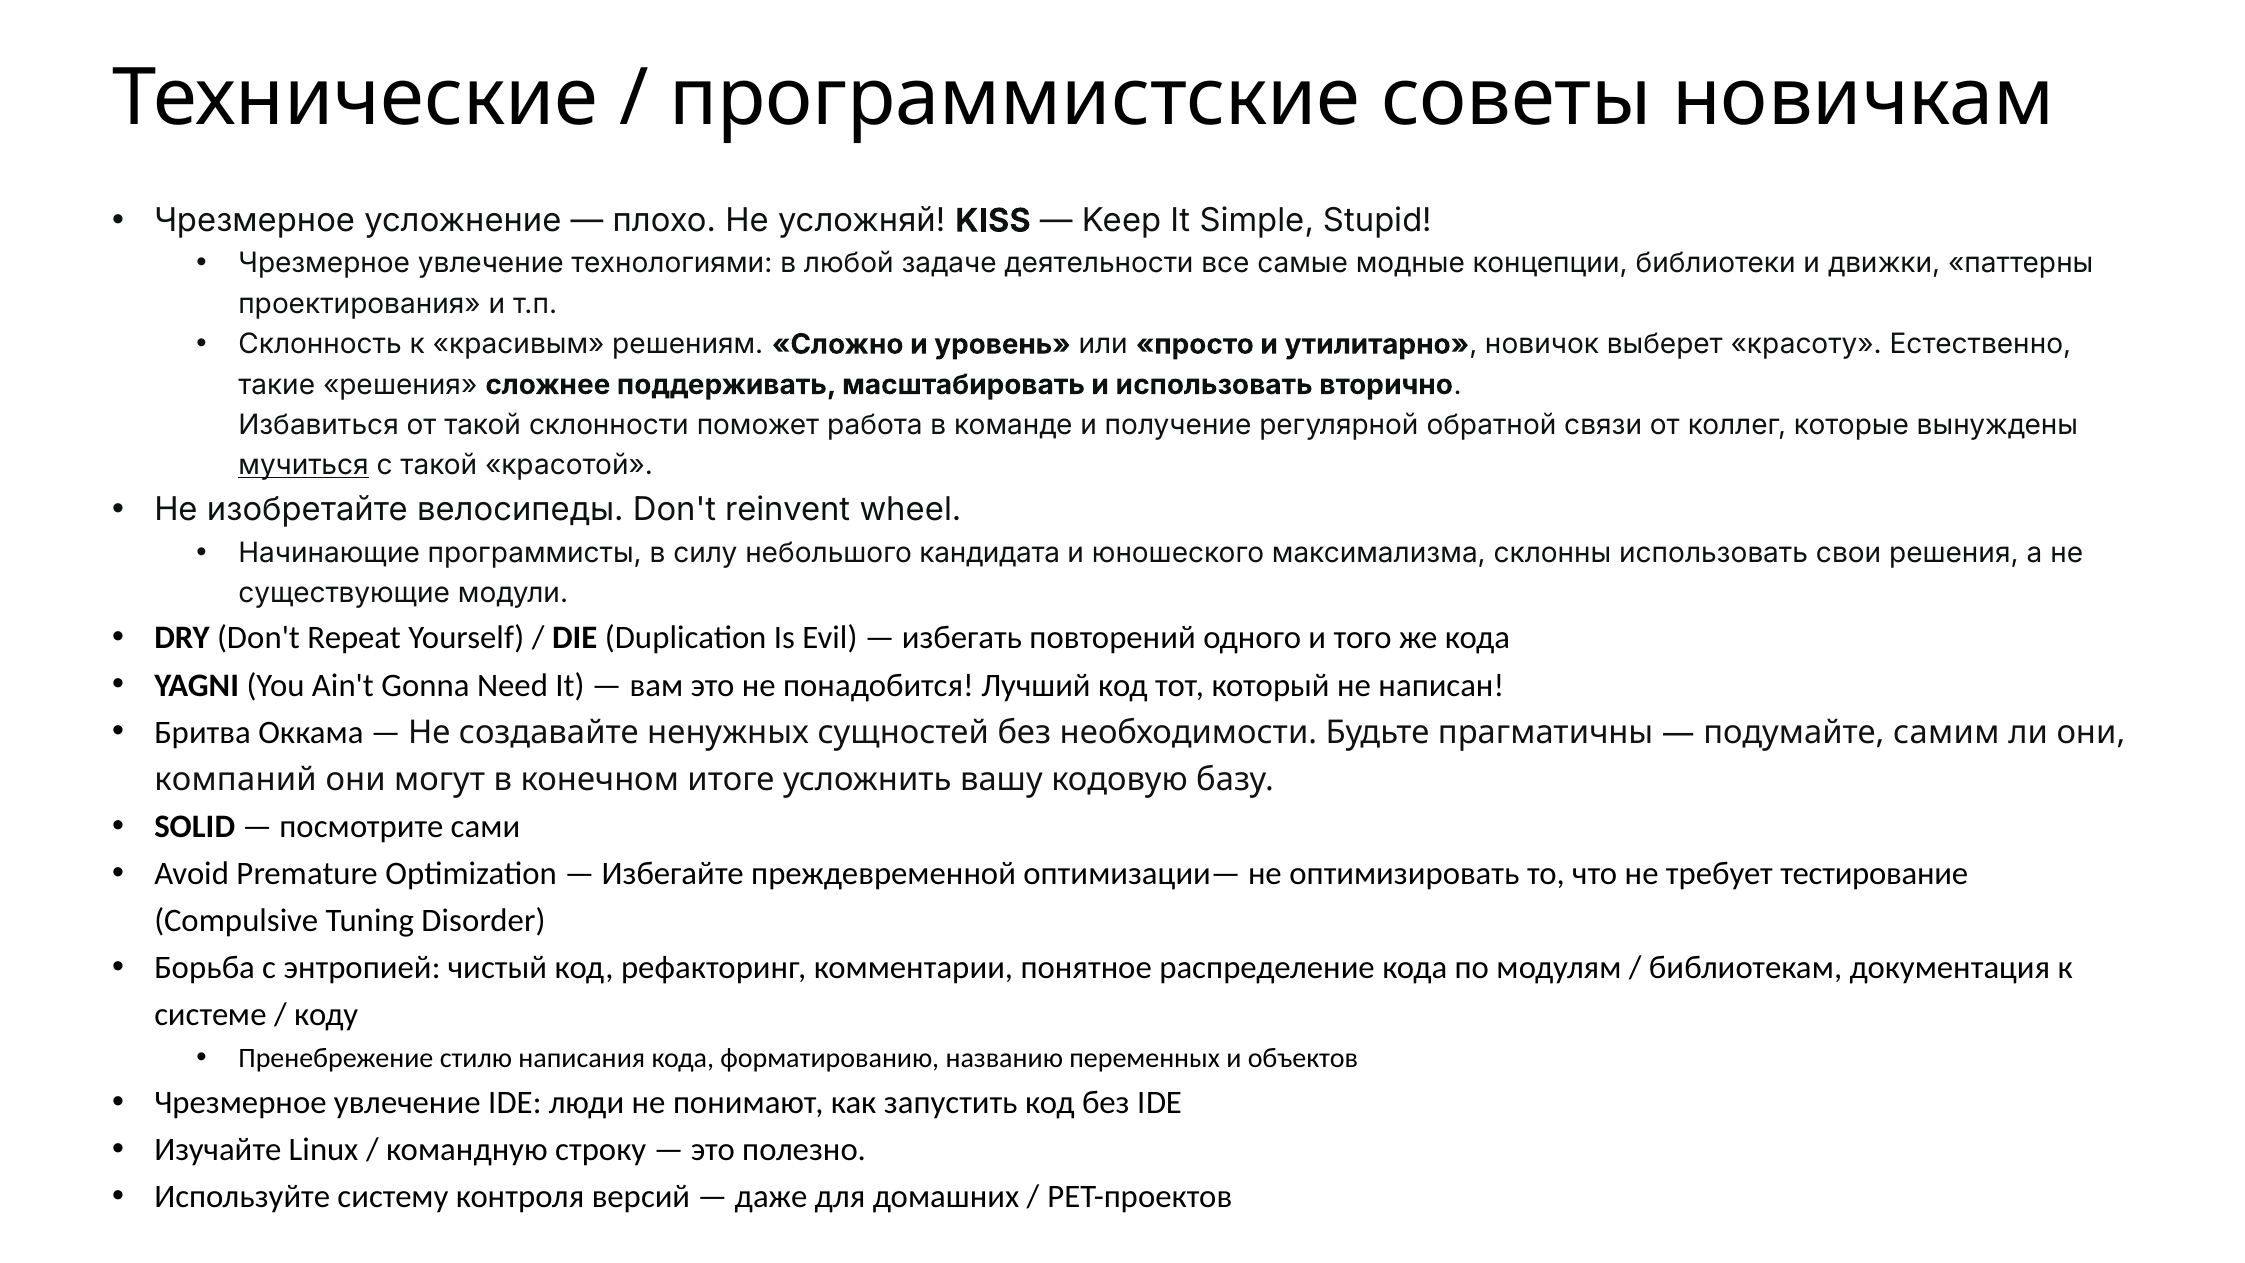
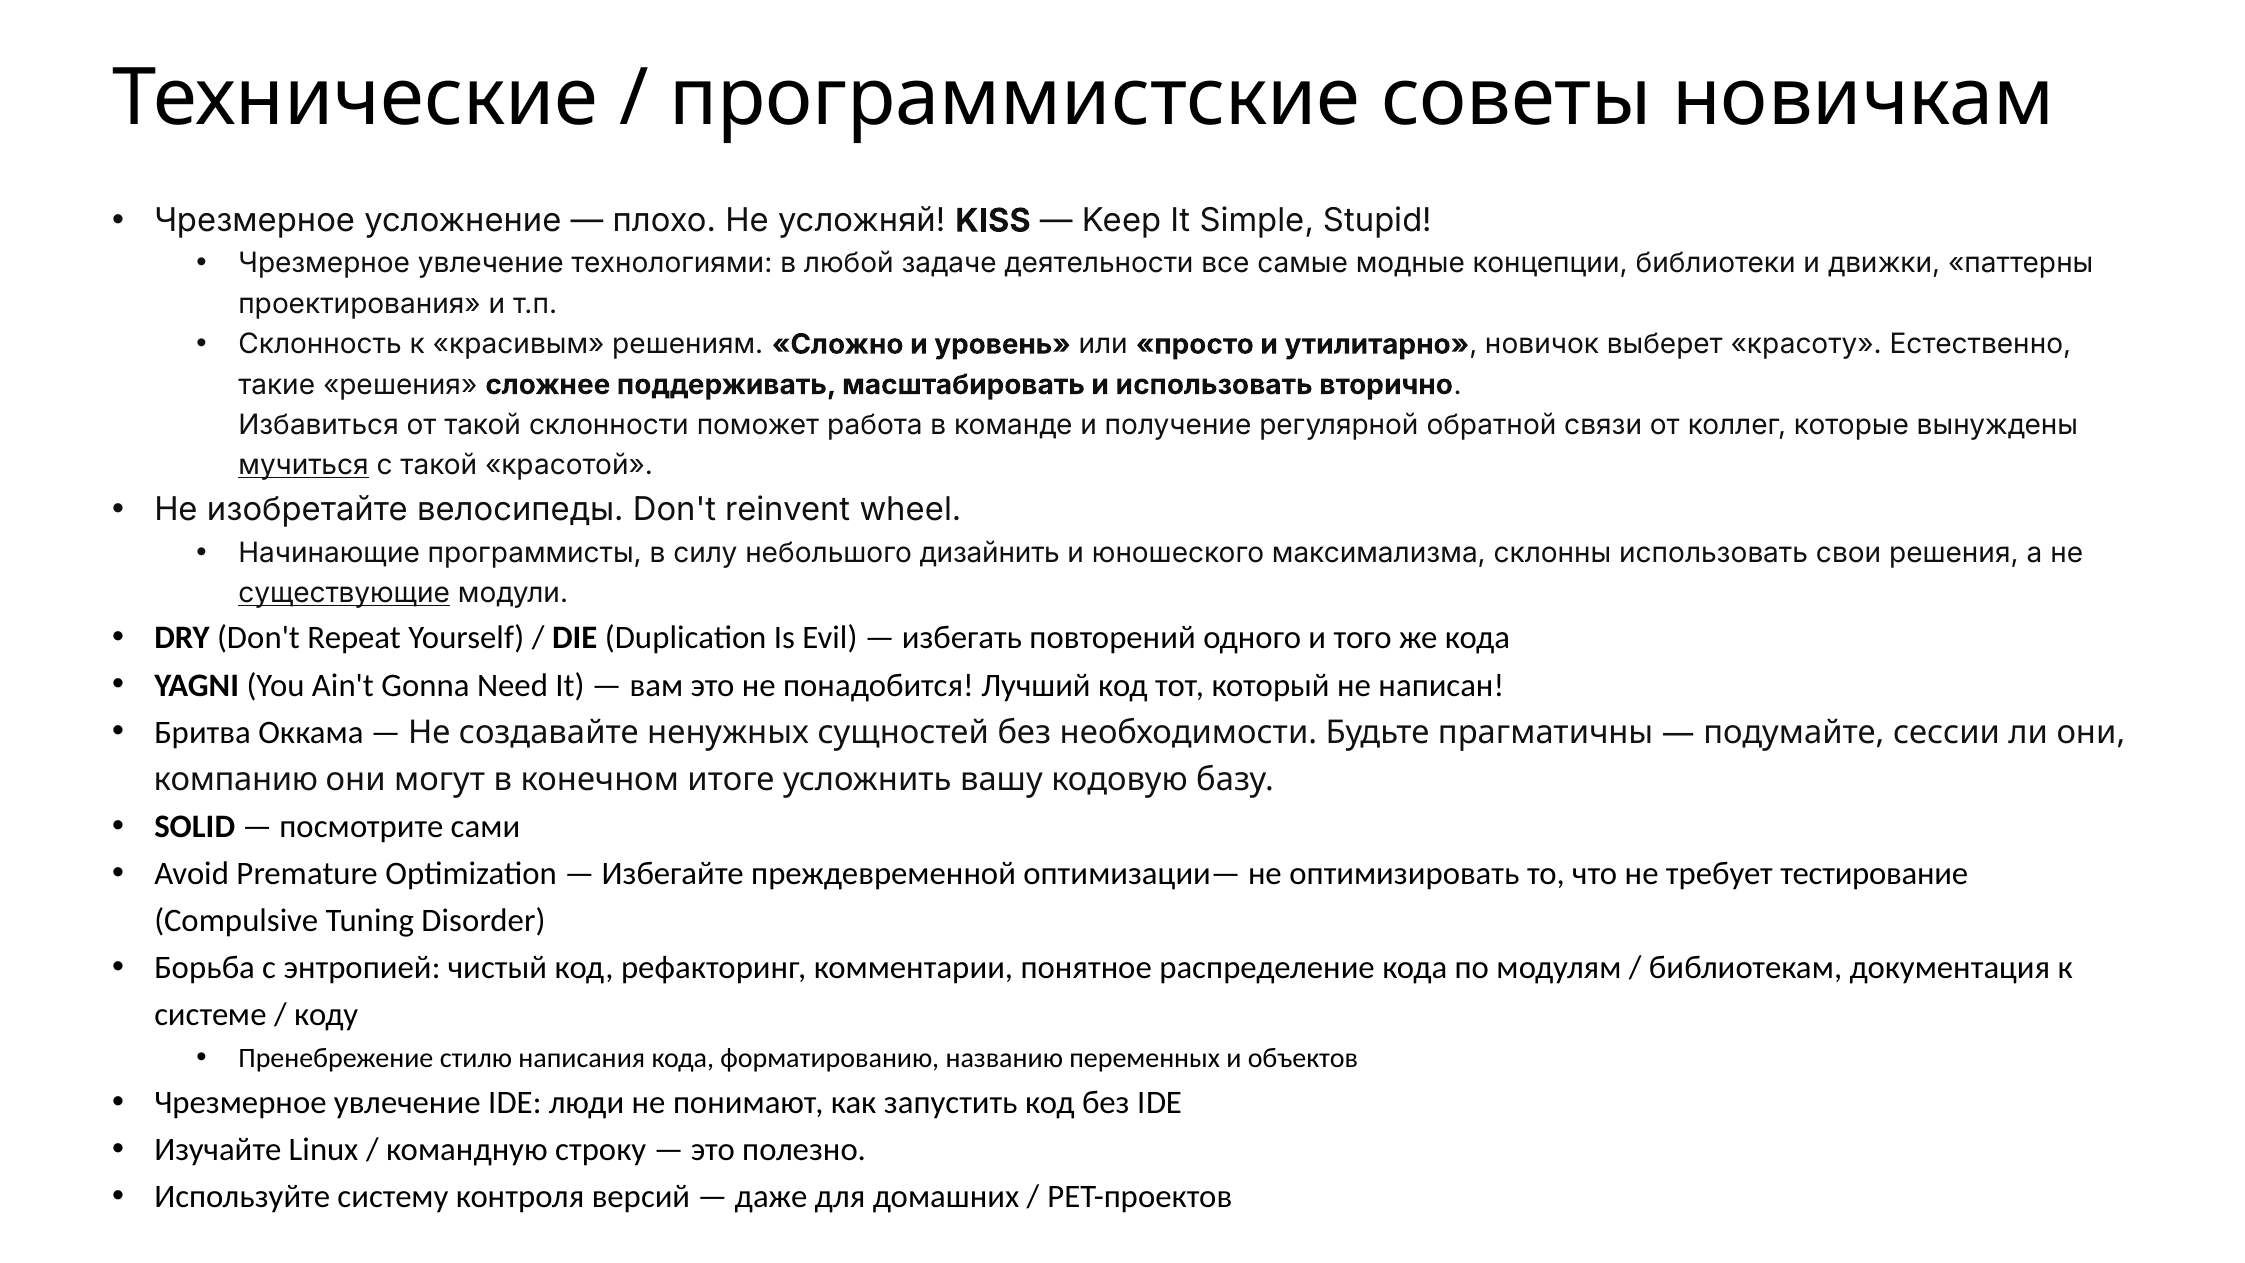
кандидата: кандидата -> дизайнить (990, 553)
существующие underline: none -> present (344, 593)
самим: самим -> сессии (1947, 732)
компаний: компаний -> компанию (236, 779)
